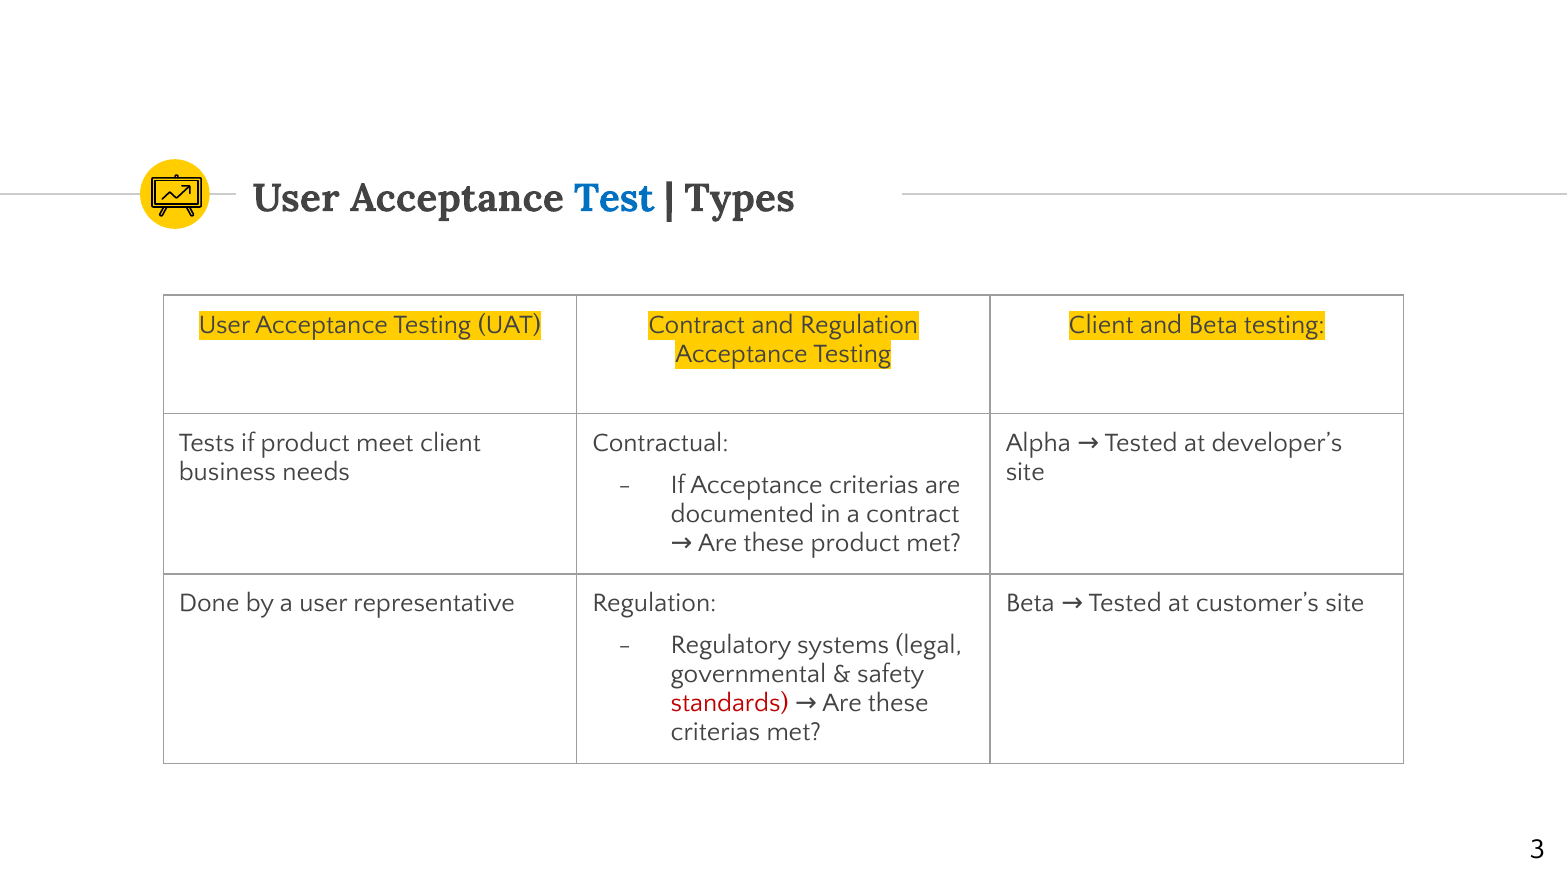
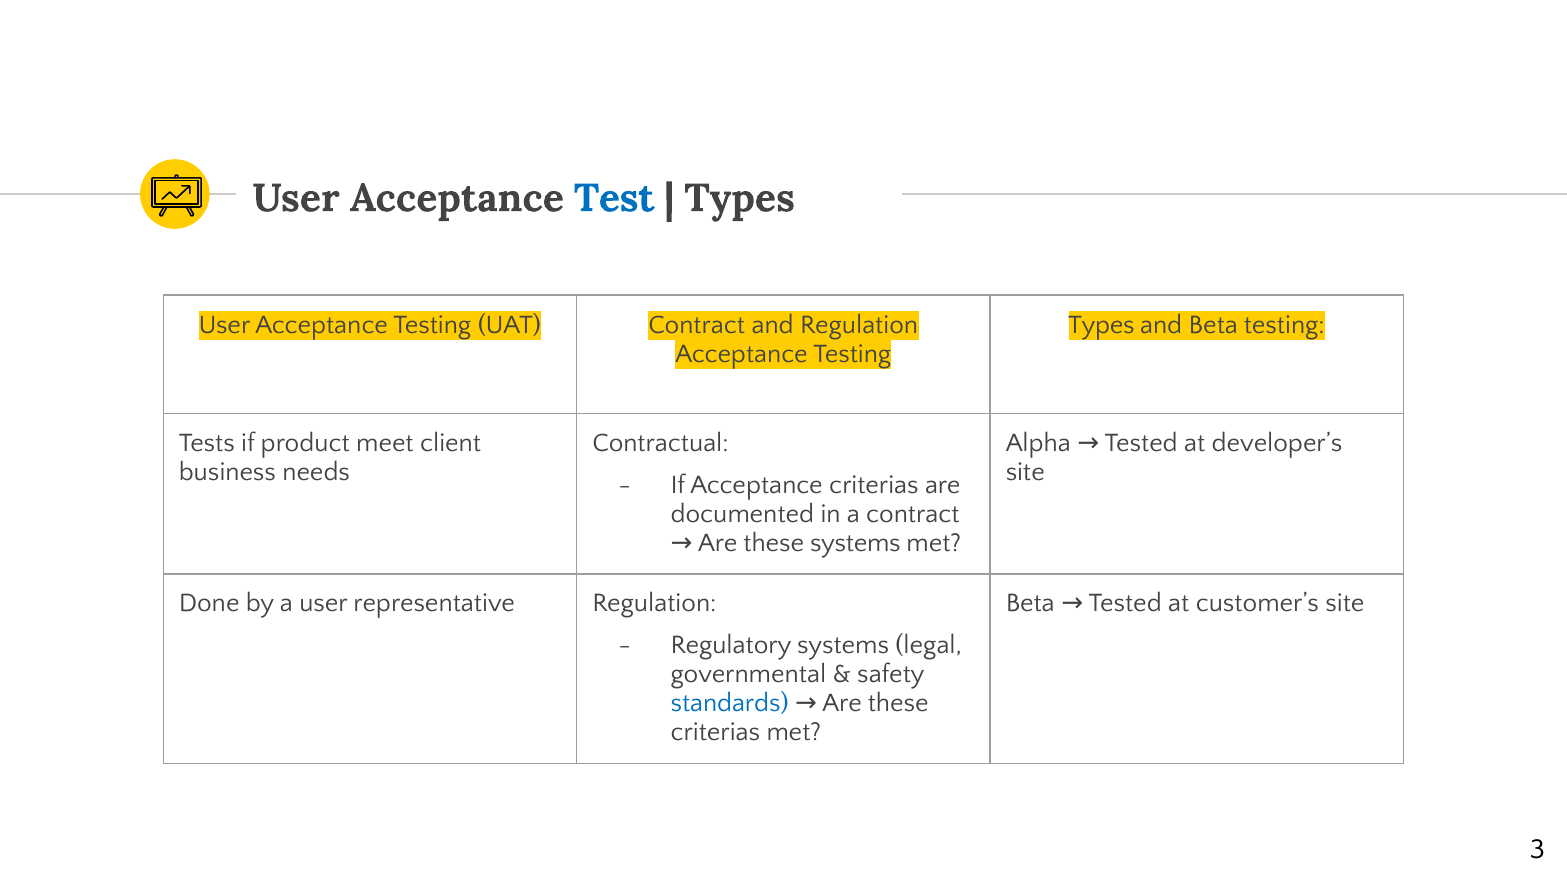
Client: Client -> Types (1101, 324)
these product: product -> systems (855, 543)
standards colour: red -> blue (730, 703)
